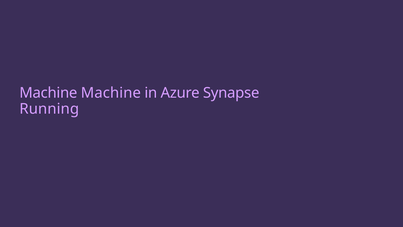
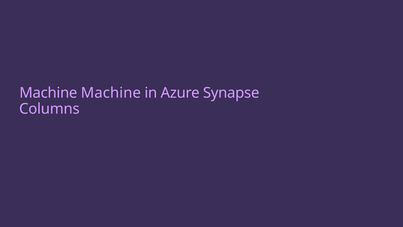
Running: Running -> Columns (49, 109)
